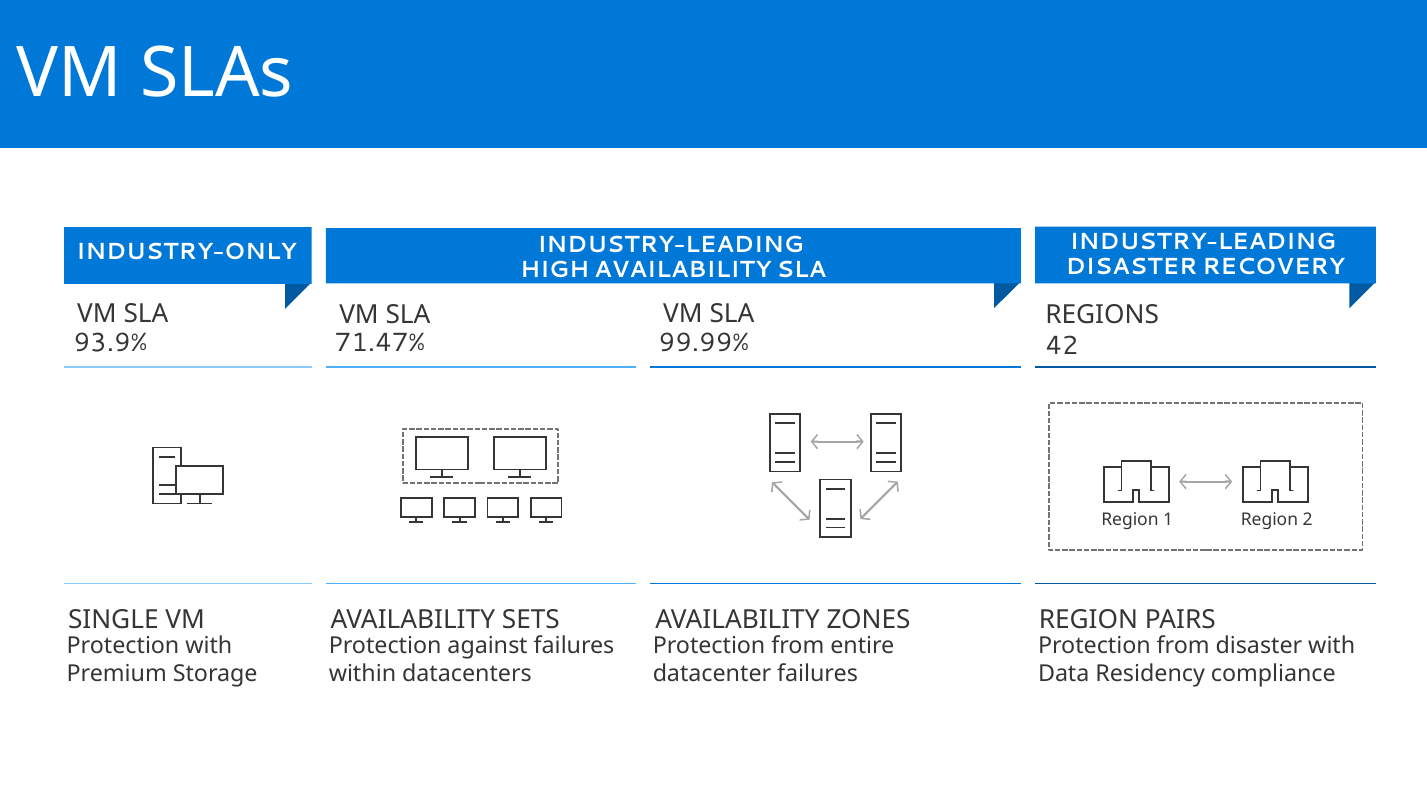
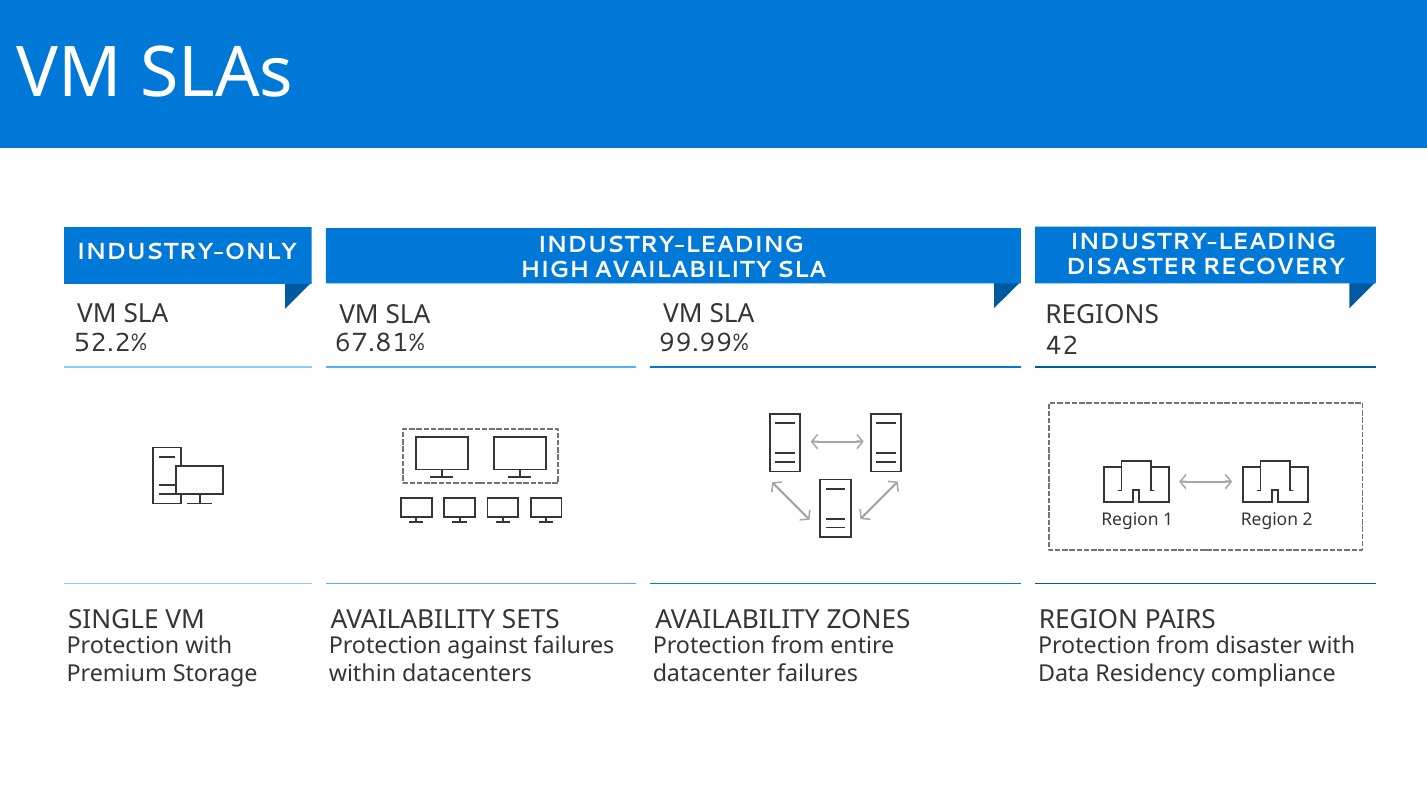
93.9%: 93.9% -> 52.2% (111, 343)
71.47%: 71.47% -> 67.81% (380, 343)
